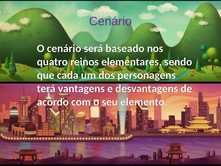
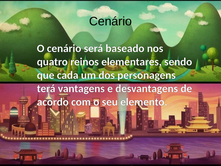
Cenário colour: purple -> black (110, 21)
